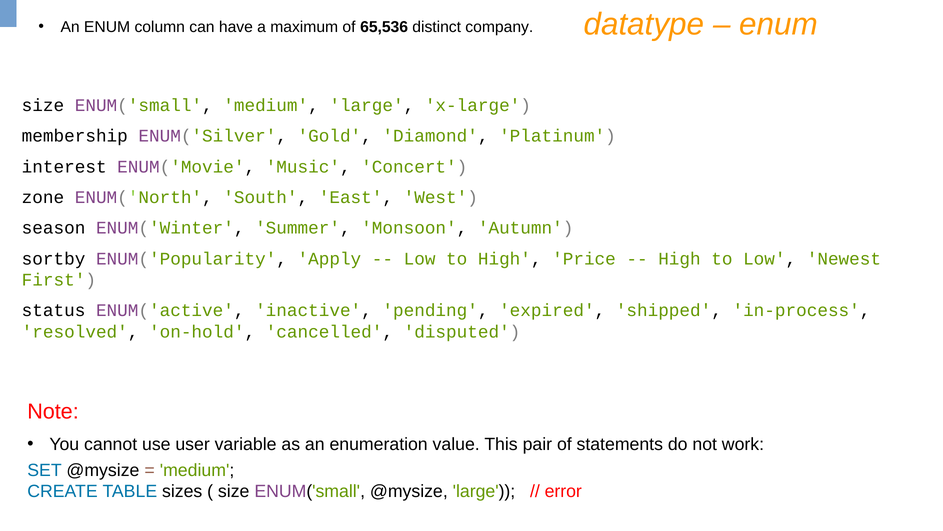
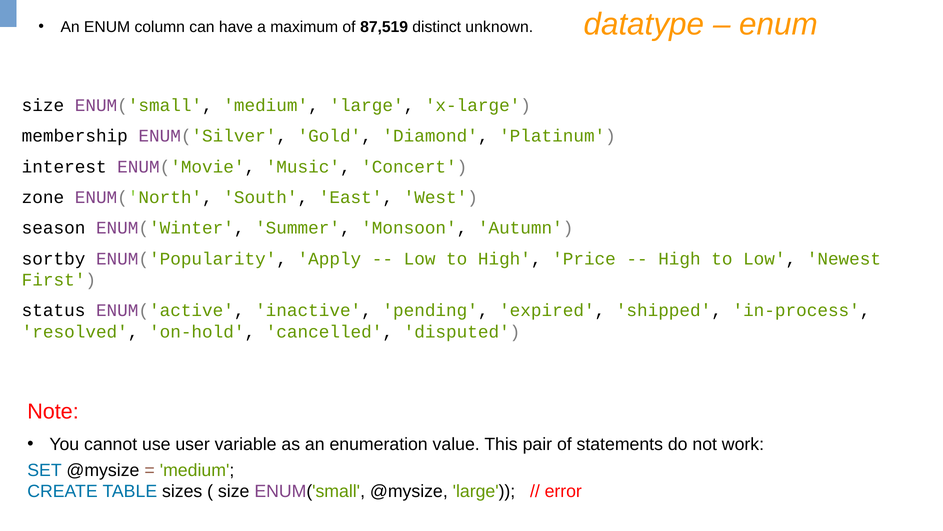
65,536: 65,536 -> 87,519 (384, 27)
company: company -> unknown (499, 27)
